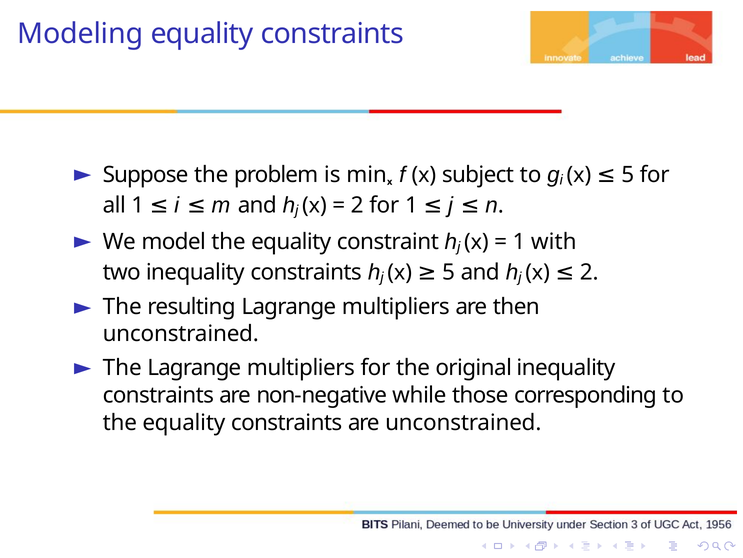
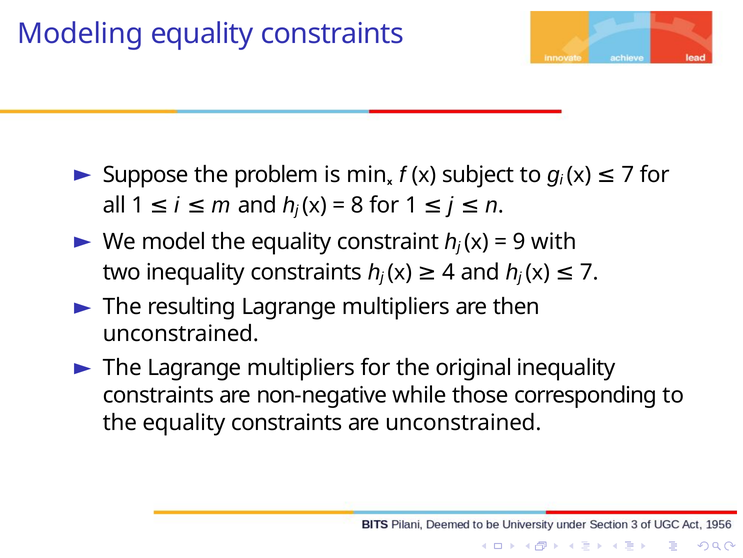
5: 5 -> 7 (628, 175)
2: 2 -> 8 (357, 205)
1: 1 -> 9 (519, 242)
5: 5 -> 4 (448, 272)
2: 2 -> 7 (589, 272)
